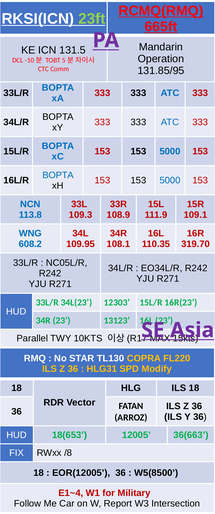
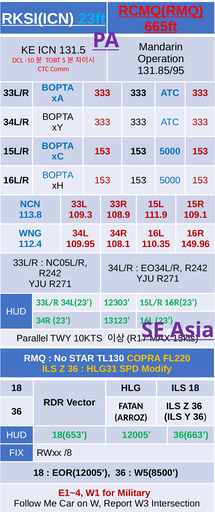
23ft colour: light green -> light blue (92, 19)
608.2: 608.2 -> 112.4 (30, 244)
319.70: 319.70 -> 149.96 (196, 244)
